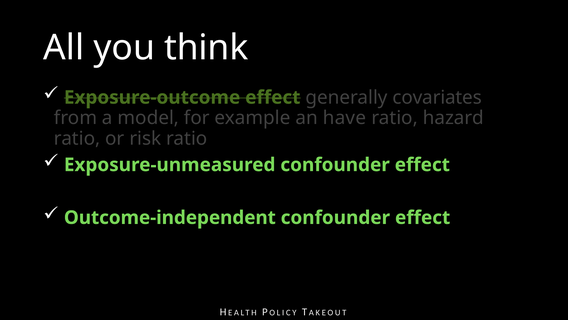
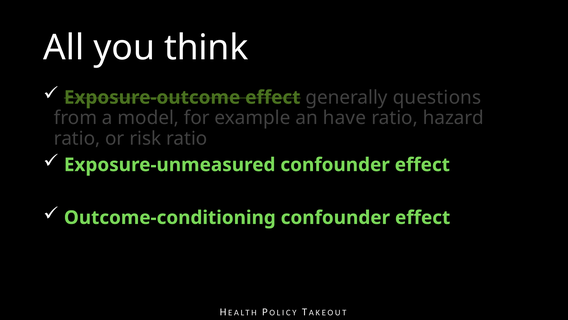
covariates: covariates -> questions (437, 97)
Outcome-independent: Outcome-independent -> Outcome-conditioning (170, 217)
